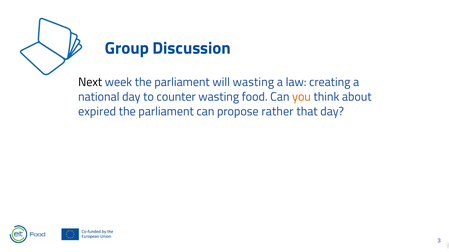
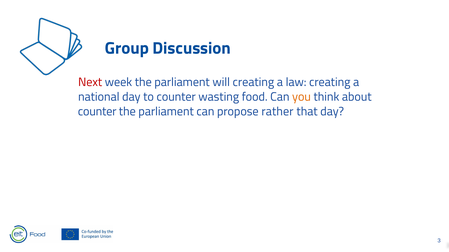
Next colour: black -> red (90, 82)
will wasting: wasting -> creating (253, 82)
expired: expired -> counter (97, 112)
